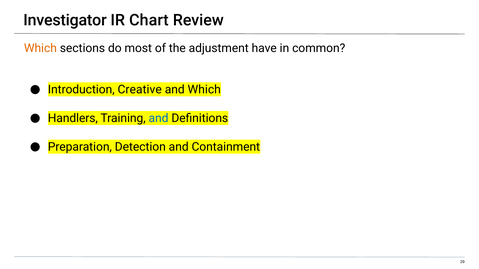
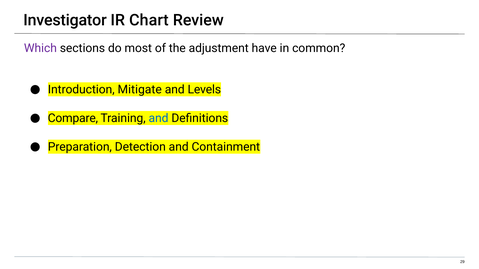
Which colour: orange -> purple (40, 48)
Creative: Creative -> Mitigate (140, 90)
and Which: Which -> Levels (204, 90)
Handlers: Handlers -> Compare (73, 118)
